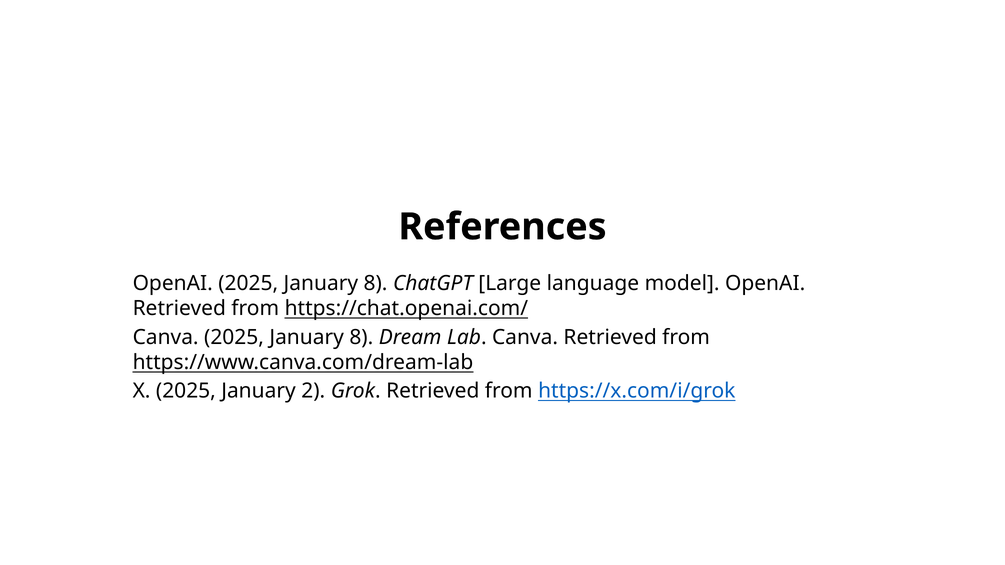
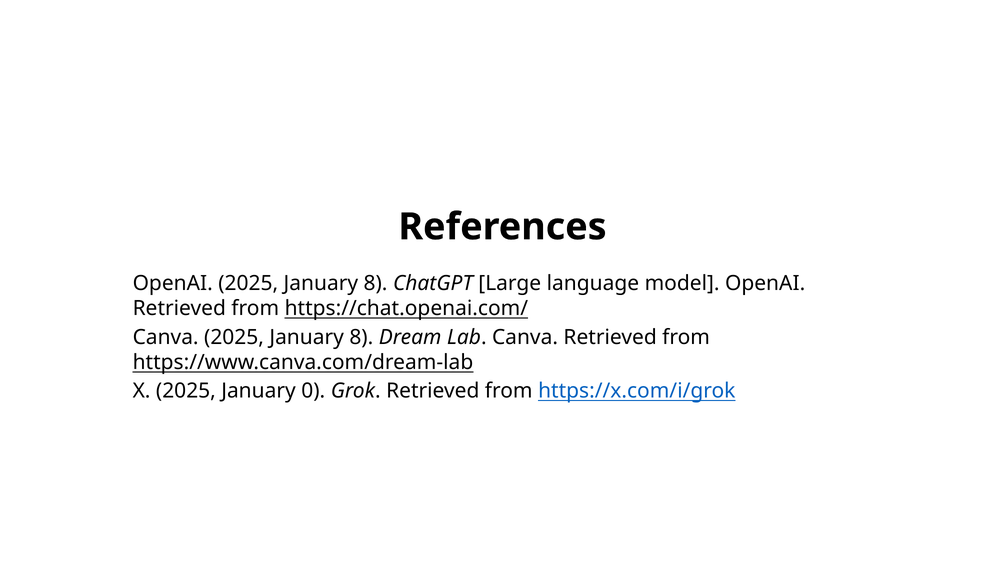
2: 2 -> 0 (313, 391)
